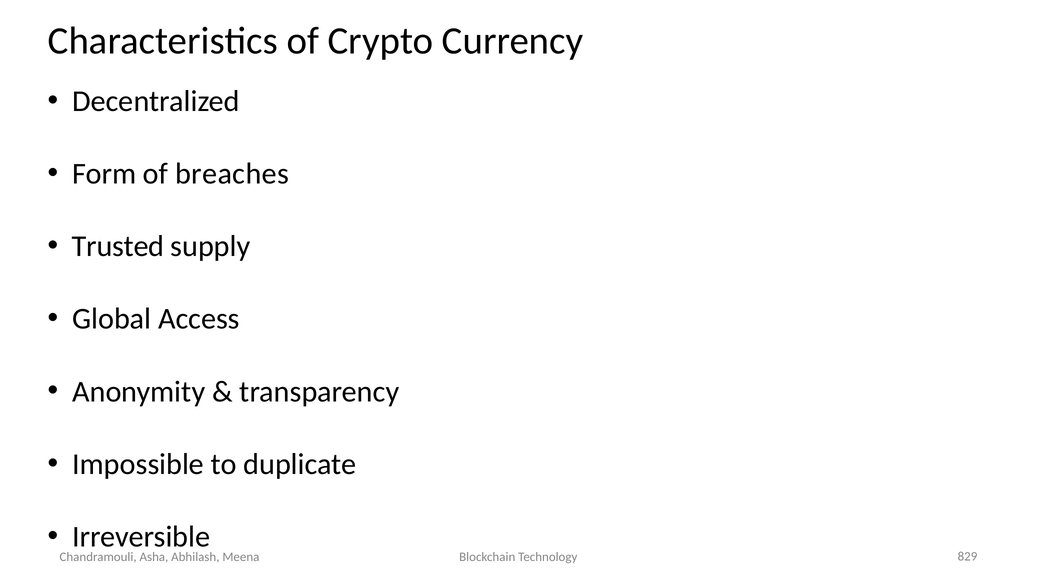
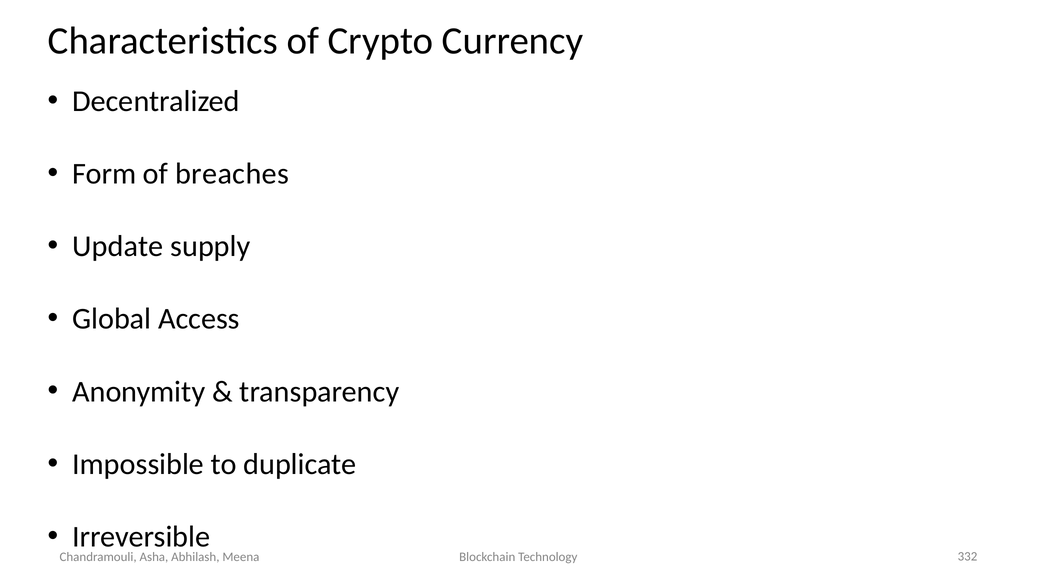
Trusted: Trusted -> Update (118, 247)
829: 829 -> 332 (967, 557)
